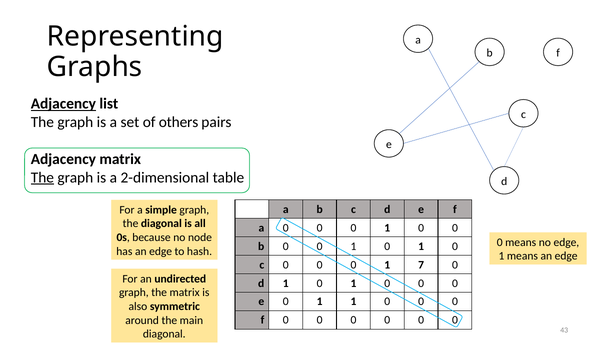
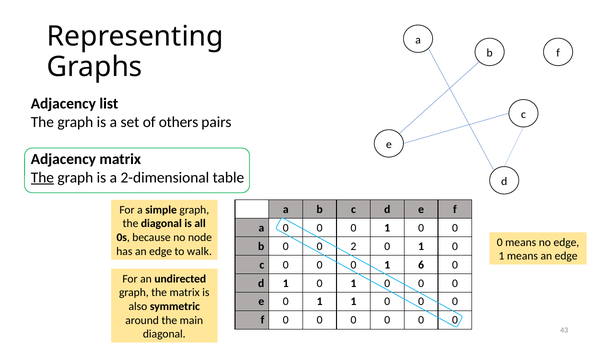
Adjacency underline: present -> none (63, 104)
b 0 0 1: 1 -> 2 (353, 246)
hash: hash -> walk (199, 251)
7: 7 -> 6 (421, 265)
